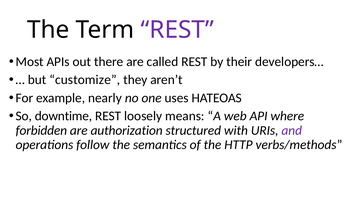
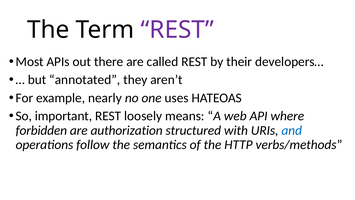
customize: customize -> annotated (85, 80)
downtime: downtime -> important (63, 116)
and colour: purple -> blue (292, 130)
